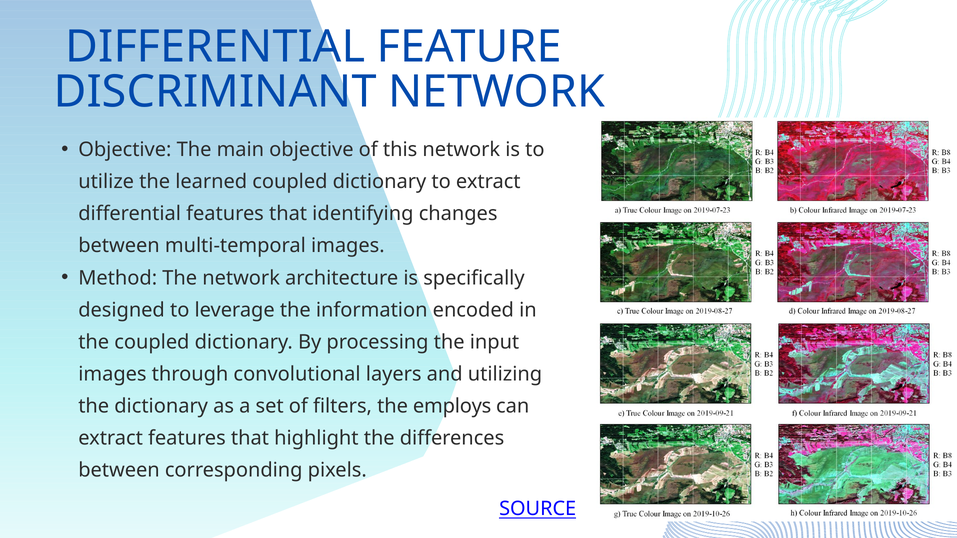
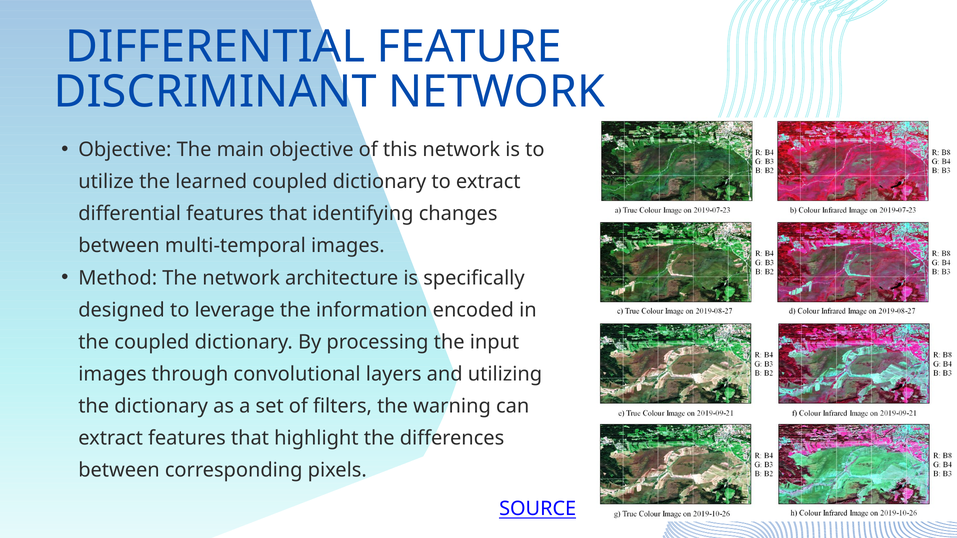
employs: employs -> warning (452, 406)
